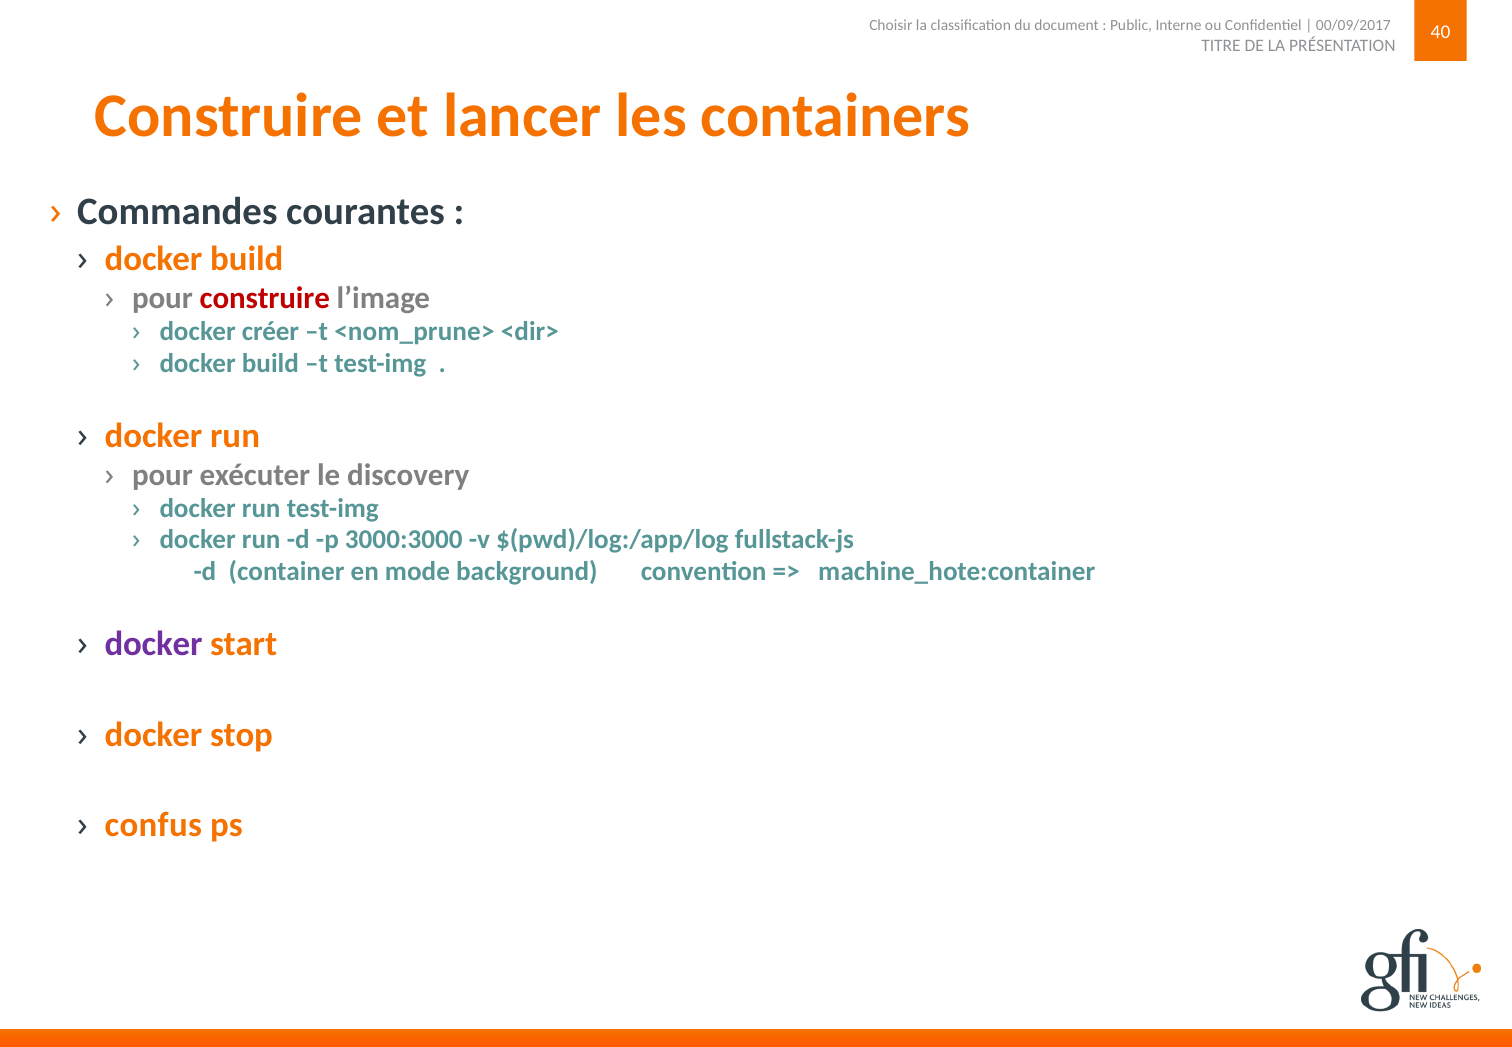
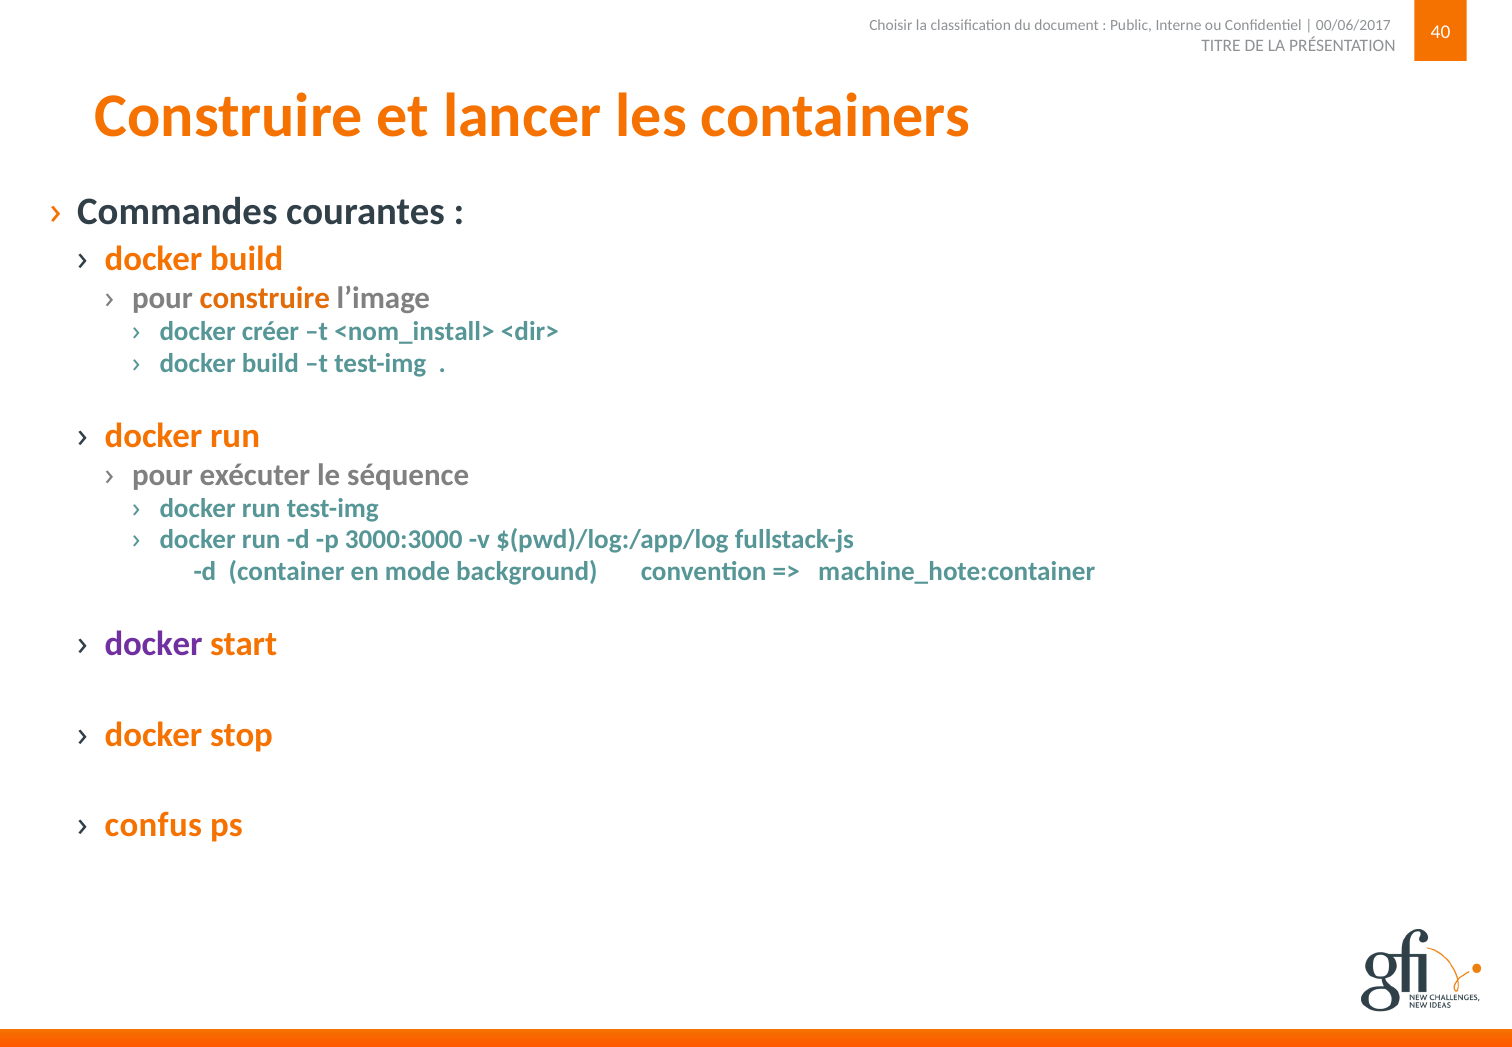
00/09/2017: 00/09/2017 -> 00/06/2017 (1353, 25)
construire colour: red -> orange (265, 298)
<nom_prune>: <nom_prune> -> <nom_install> (414, 332)
discovery: discovery -> séquence (408, 475)
